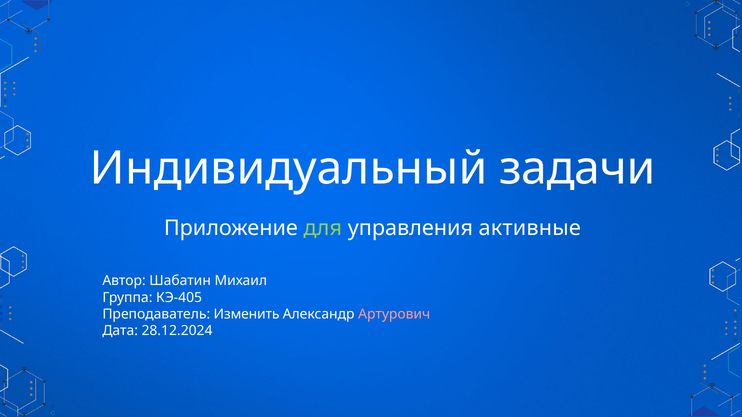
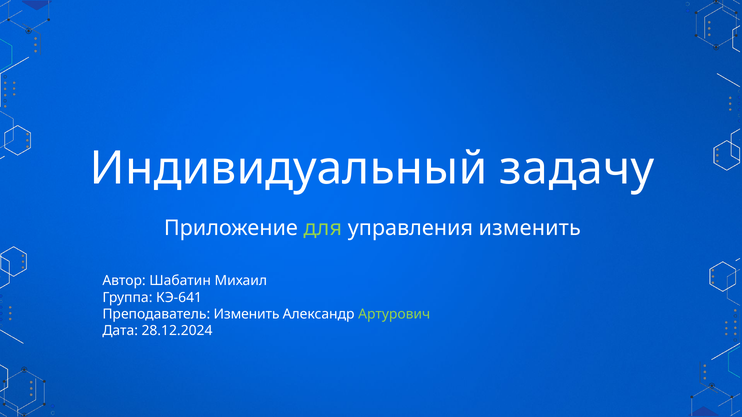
задачи: задачи -> задачу (577, 169)
управления активные: активные -> изменить (530, 228)
КЭ-405: КЭ-405 -> КЭ-641 (179, 298)
Артурович colour: pink -> light green (394, 314)
